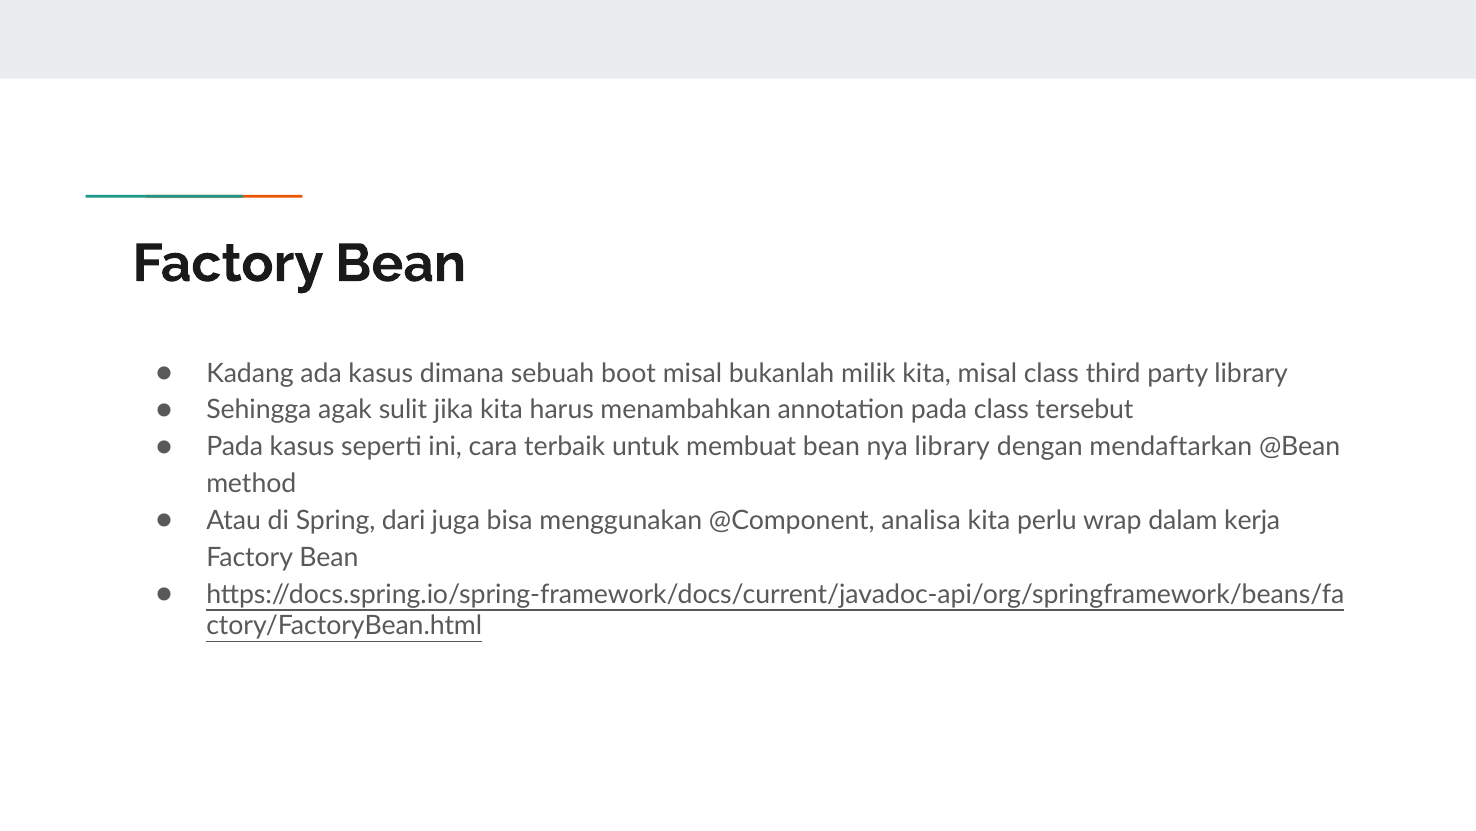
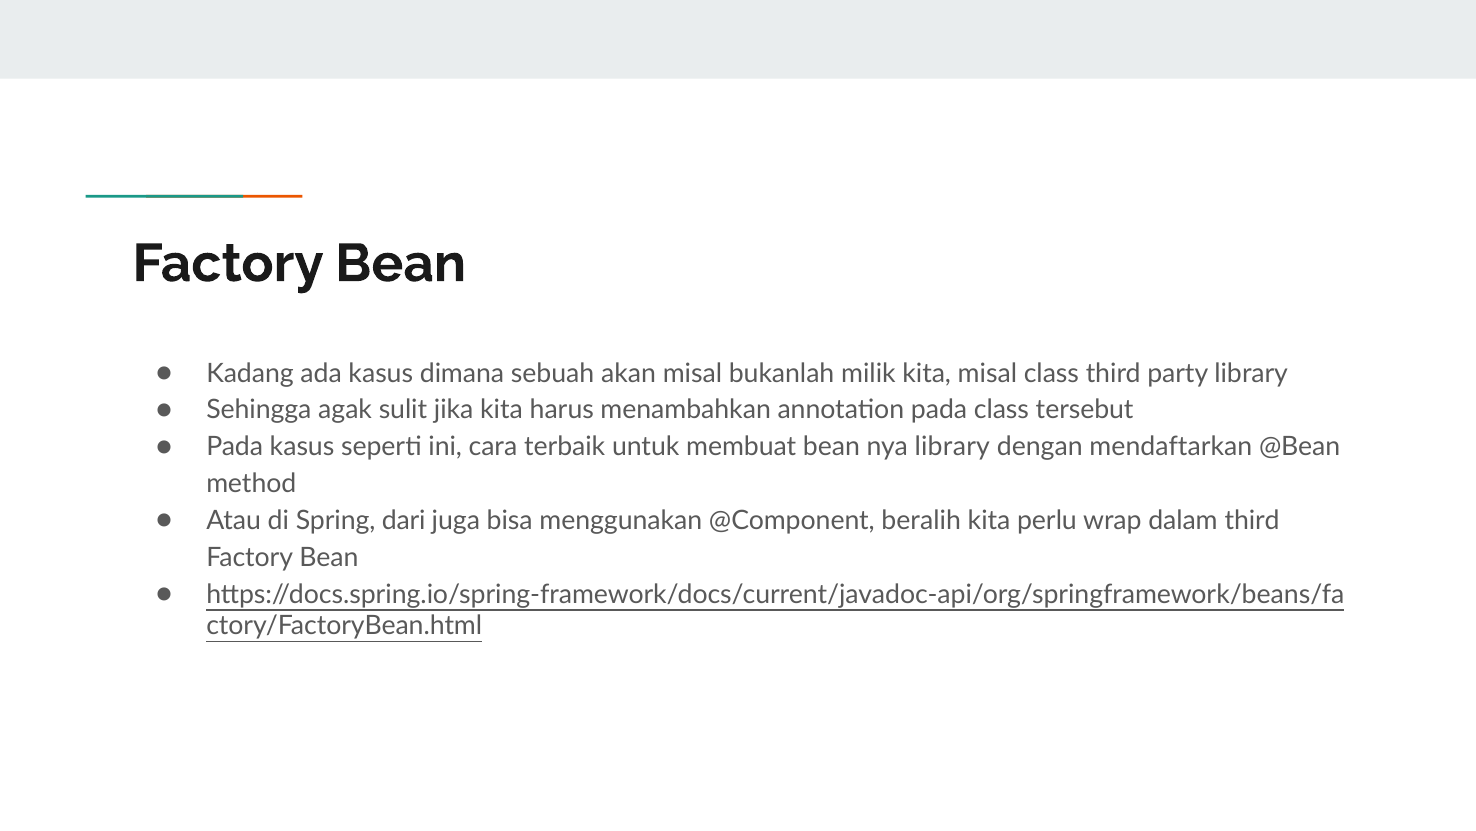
boot: boot -> akan (629, 373)
analisa: analisa -> beralih (921, 520)
dalam kerja: kerja -> third (1252, 520)
